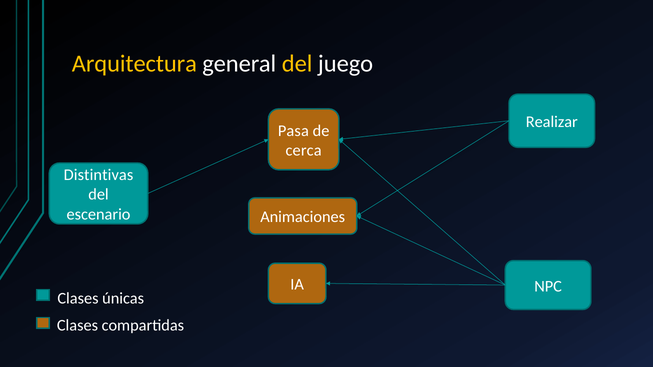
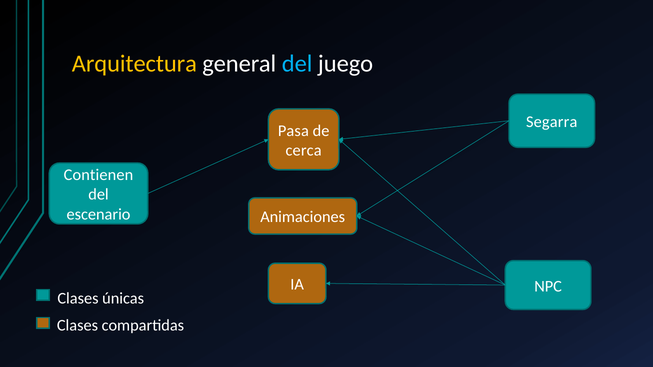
del colour: yellow -> light blue (297, 64)
Realizar: Realizar -> Segarra (552, 122)
Distintivas: Distintivas -> Contienen (98, 175)
